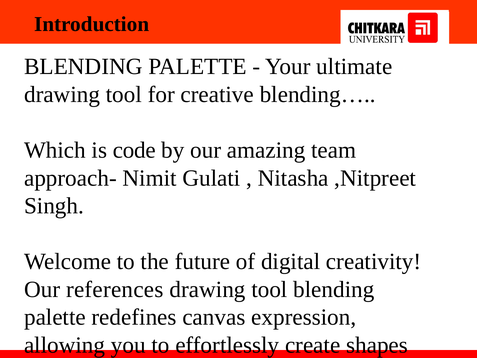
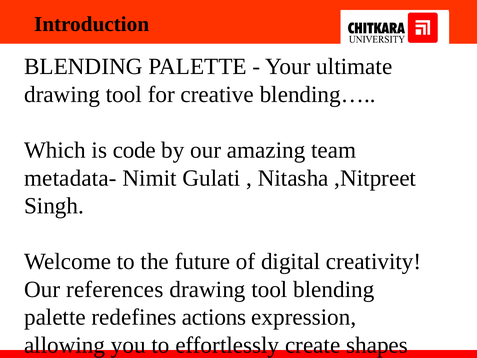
approach-: approach- -> metadata- (70, 178)
canvas: canvas -> actions (214, 317)
